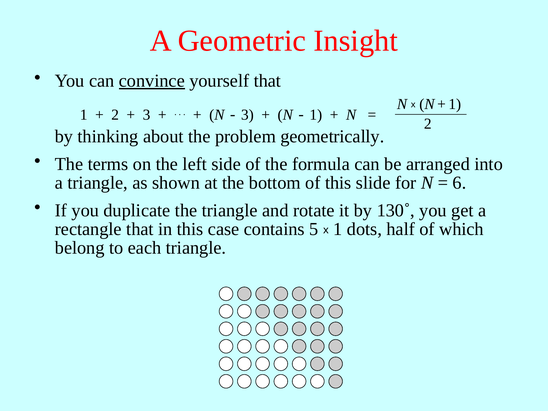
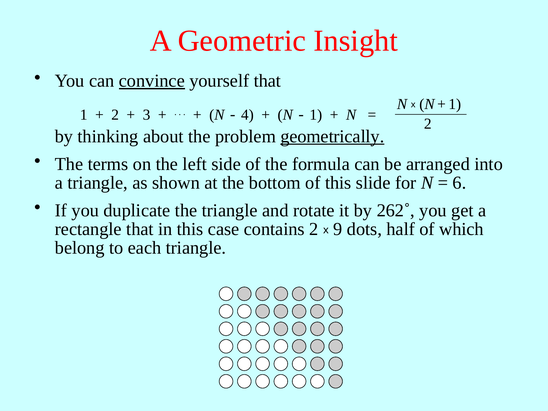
3: 3 -> 4 (247, 115)
geometrically underline: none -> present (332, 136)
130˚: 130˚ -> 262˚ (396, 210)
contains 5: 5 -> 2 (314, 229)
x 1: 1 -> 9 (338, 229)
